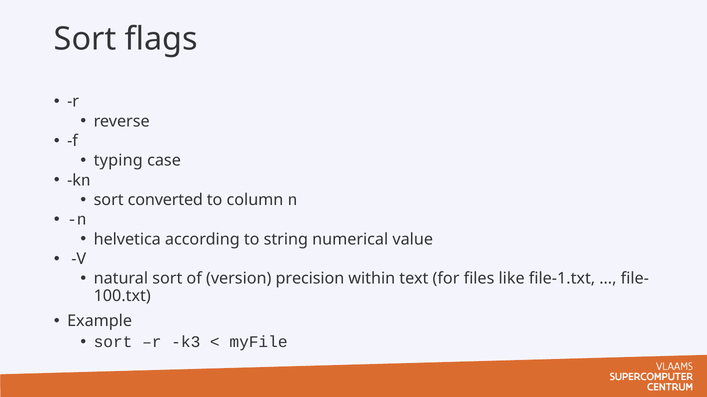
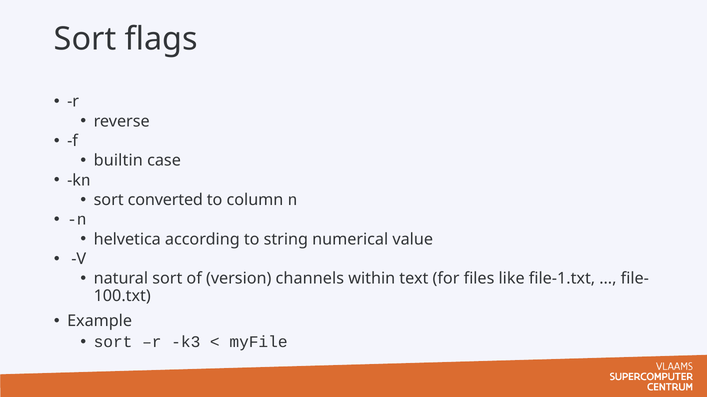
typing: typing -> builtin (118, 161)
precision: precision -> channels (310, 279)
